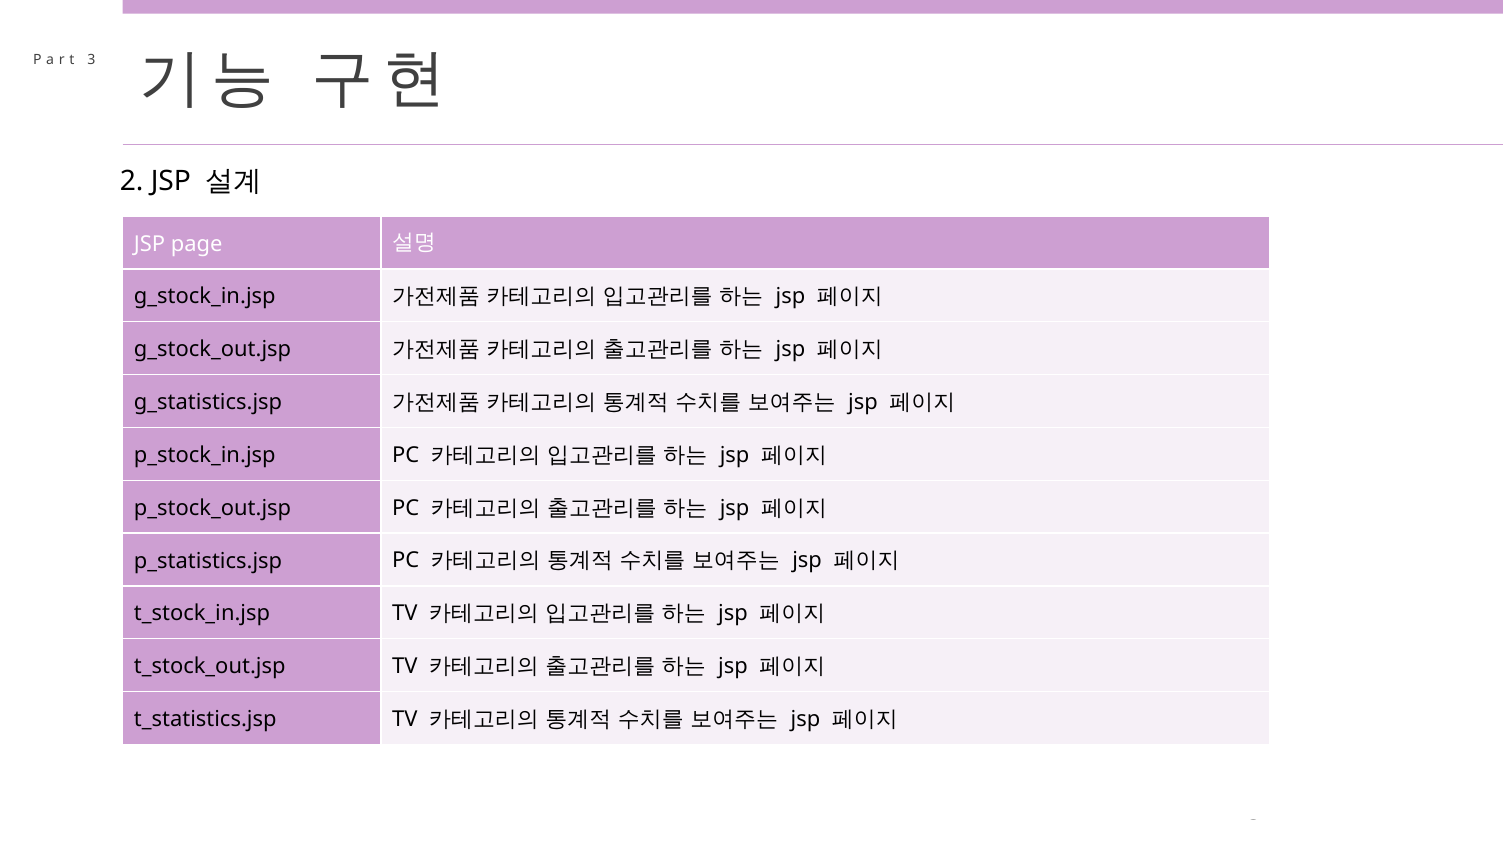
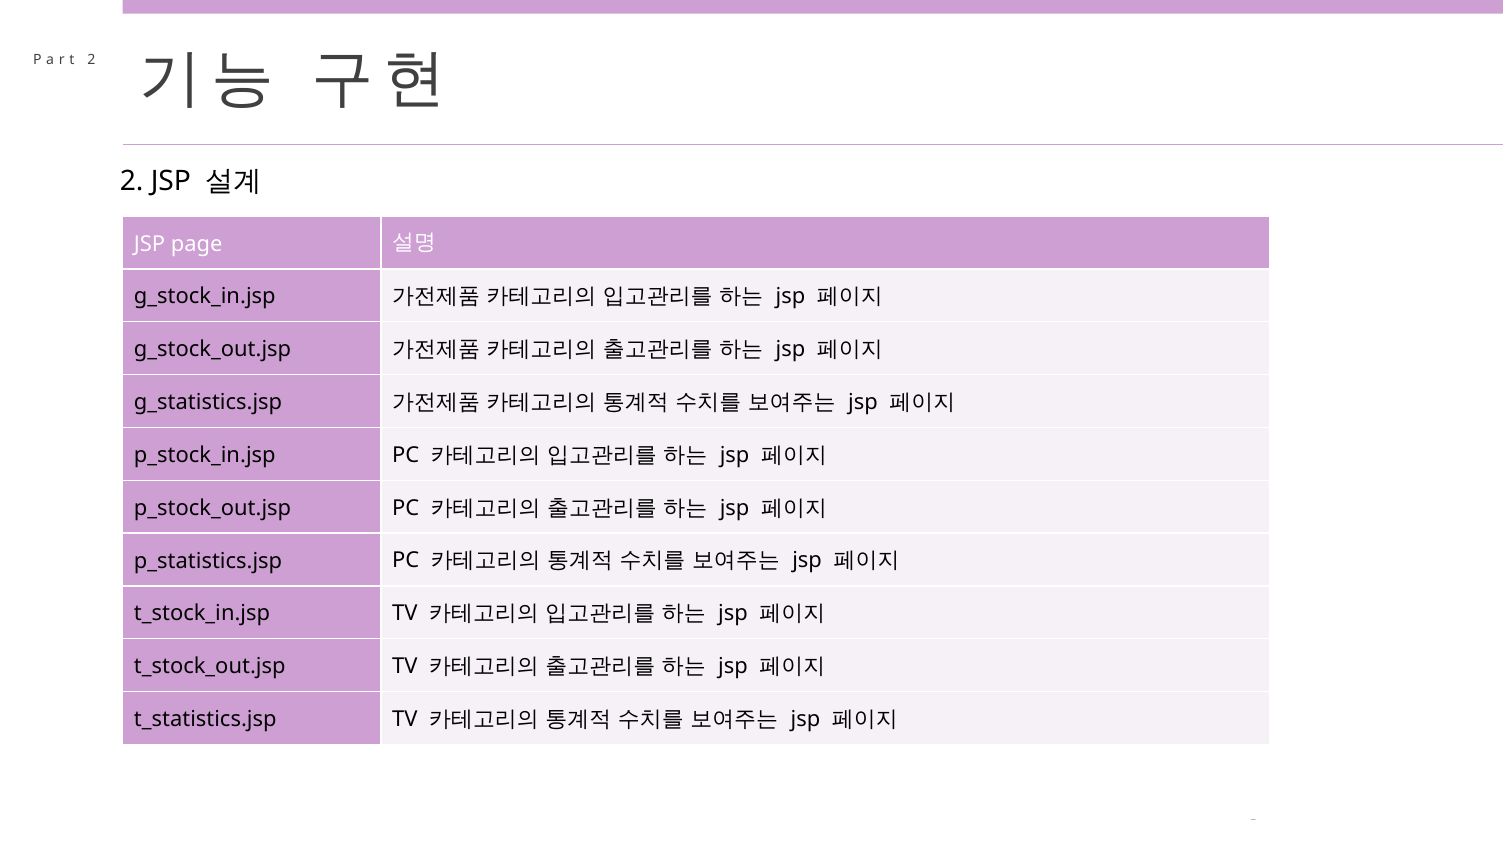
3: 3 -> 2 (91, 60)
